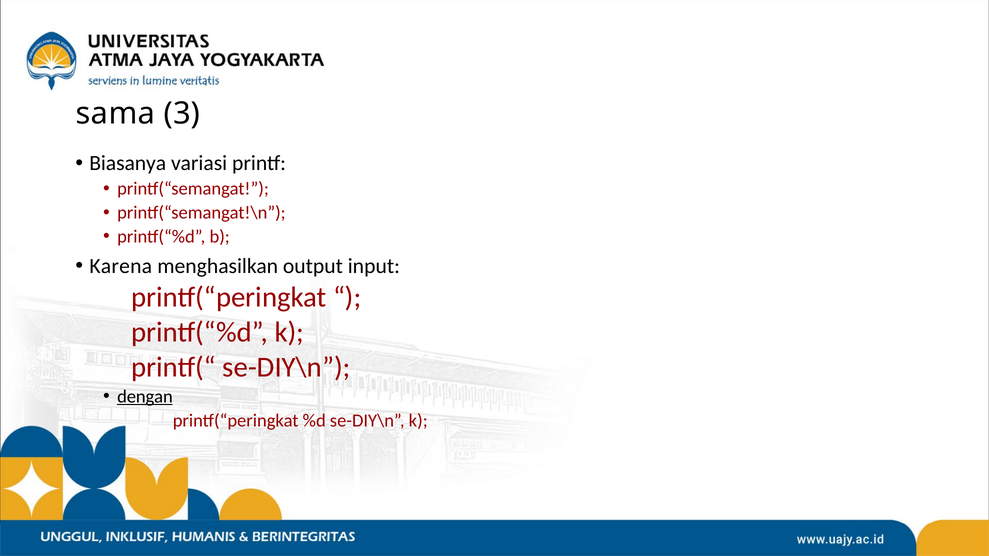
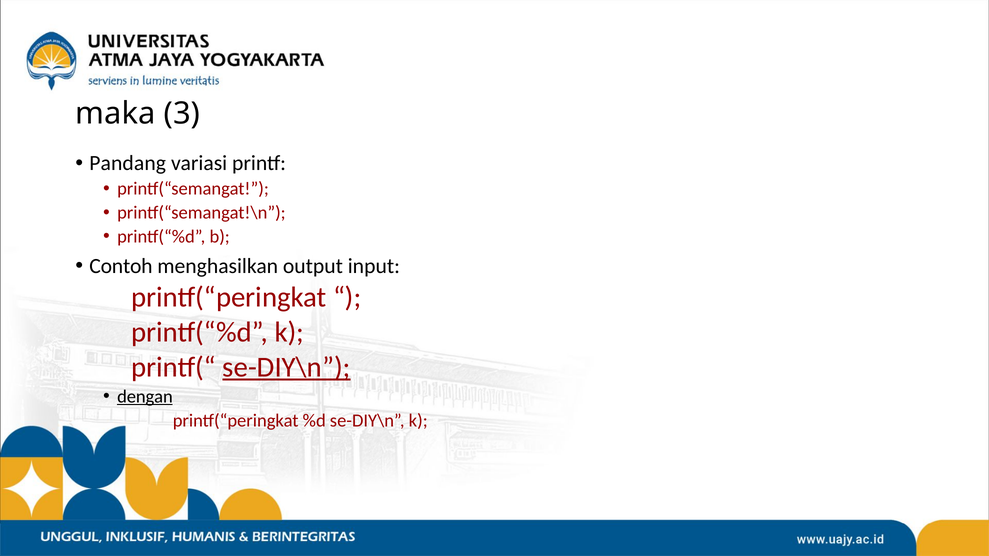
sama: sama -> maka (116, 114)
Biasanya: Biasanya -> Pandang (128, 163)
Karena: Karena -> Contoh (121, 266)
se-DIY\n underline: none -> present (287, 367)
